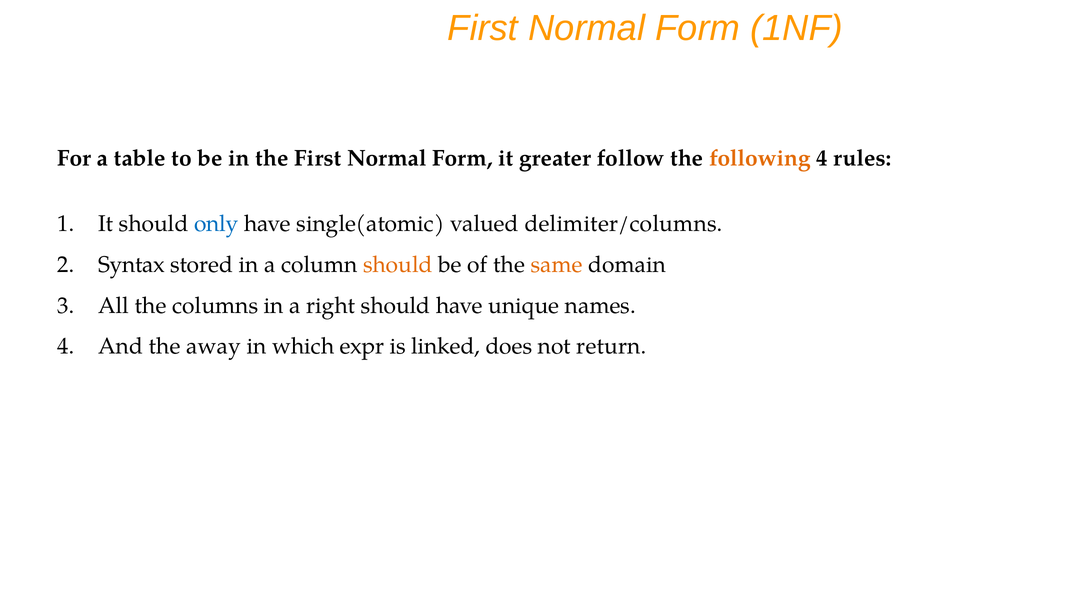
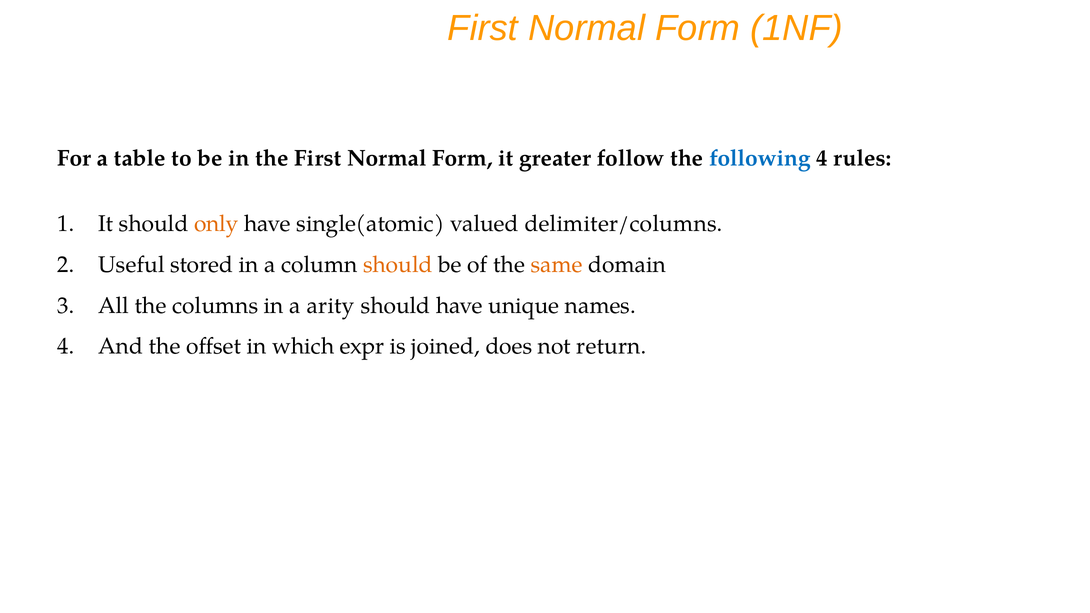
following colour: orange -> blue (760, 158)
only colour: blue -> orange (216, 224)
Syntax: Syntax -> Useful (131, 265)
right: right -> arity (331, 306)
away: away -> offset (214, 346)
linked: linked -> joined (446, 346)
